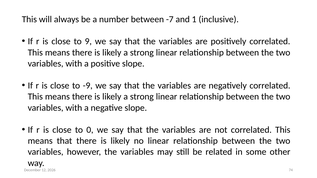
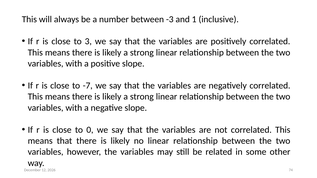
-7: -7 -> -3 (170, 19)
9: 9 -> 3 (88, 41)
-9: -9 -> -7 (88, 86)
